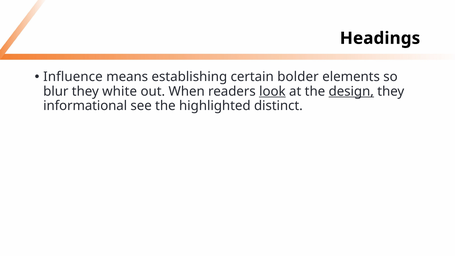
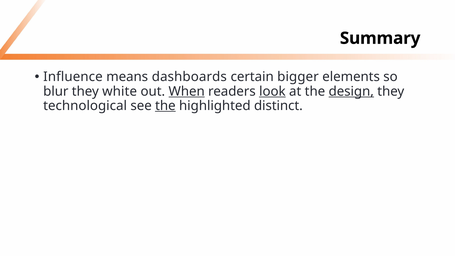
Headings: Headings -> Summary (380, 38)
establishing: establishing -> dashboards (189, 77)
bolder: bolder -> bigger (298, 77)
When underline: none -> present (187, 91)
informational: informational -> technological (85, 106)
the underline: none -> present (165, 106)
